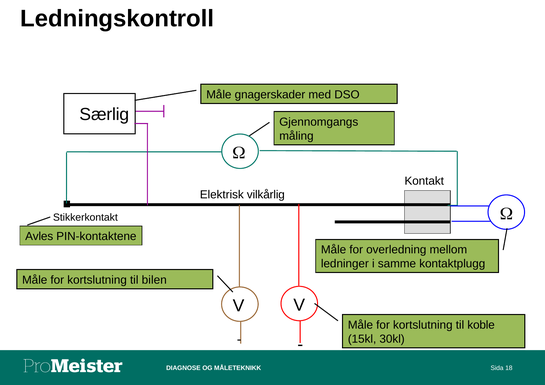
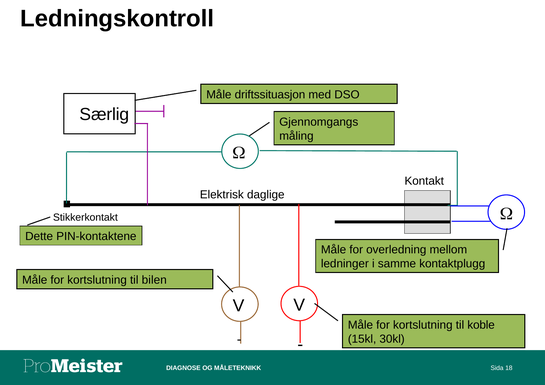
gnagerskader: gnagerskader -> driftssituasjon (270, 95)
vilkårlig: vilkårlig -> daglige (266, 195)
Avles: Avles -> Dette (39, 237)
